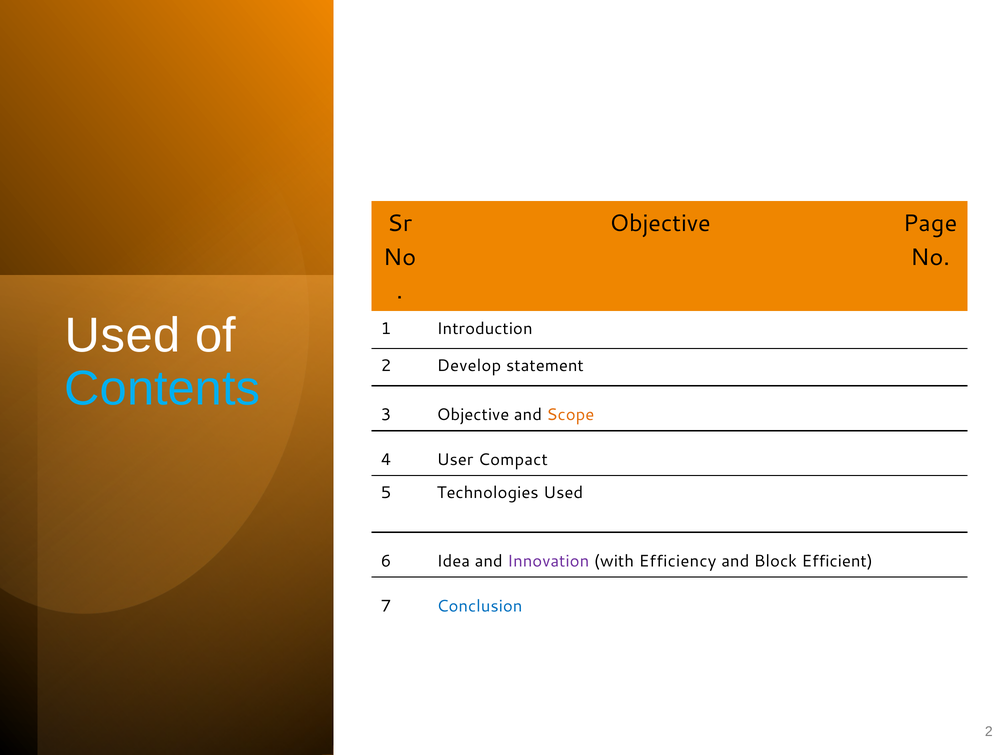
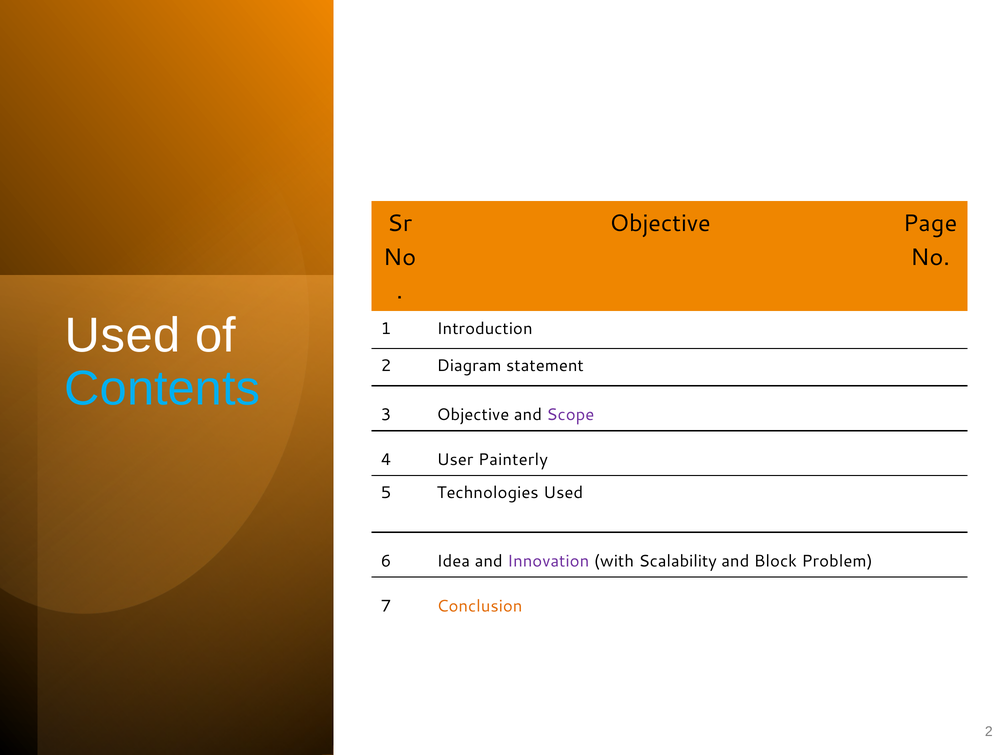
Develop: Develop -> Diagram (469, 366)
Scope colour: orange -> purple (570, 415)
Compact: Compact -> Painterly (513, 460)
Efficiency: Efficiency -> Scalability (678, 561)
Efficient: Efficient -> Problem (837, 561)
Conclusion colour: blue -> orange (480, 606)
